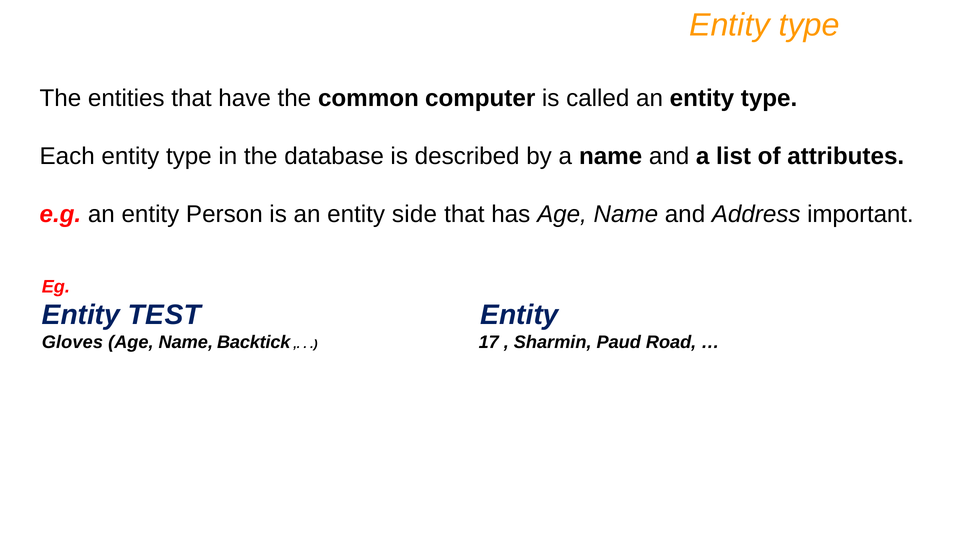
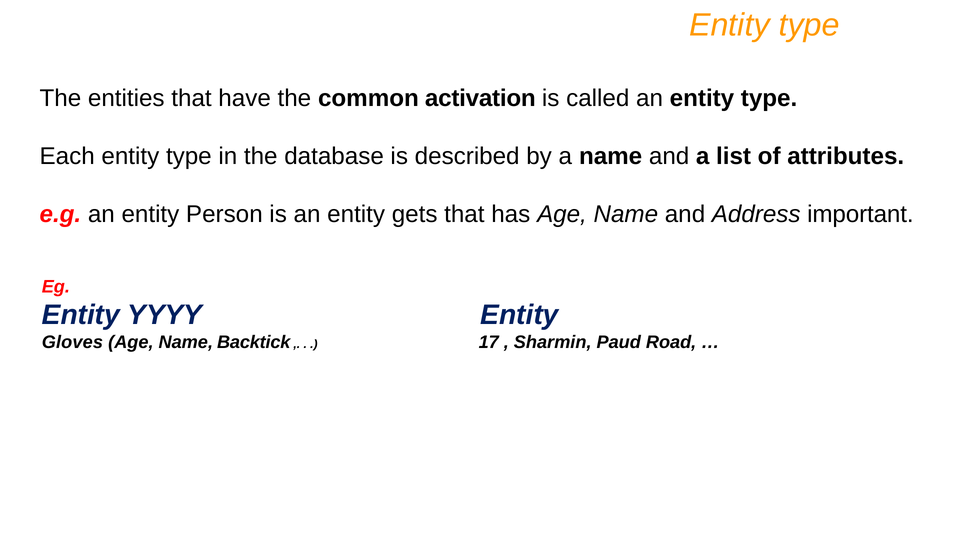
computer: computer -> activation (480, 98)
side: side -> gets (415, 215)
TEST: TEST -> YYYY (165, 315)
